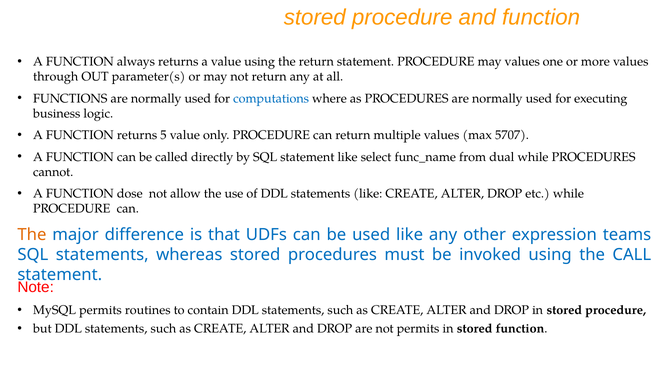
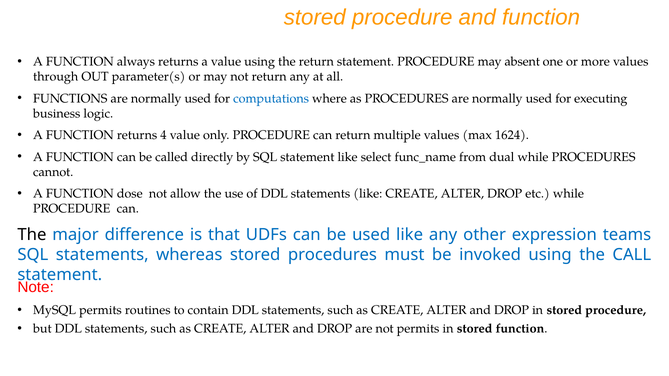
may values: values -> absent (522, 62)
5: 5 -> 4 (164, 135)
5707: 5707 -> 1624 (512, 135)
The colour: orange -> black (32, 235)
